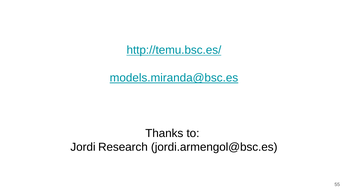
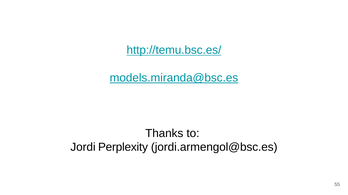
Research: Research -> Perplexity (123, 148)
